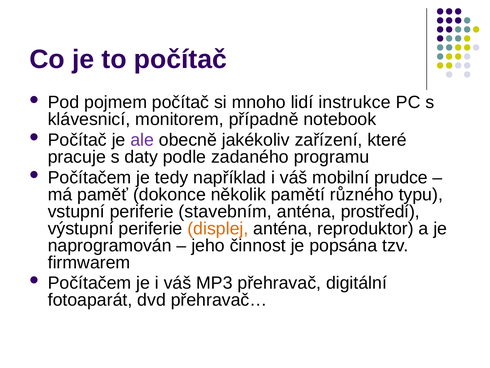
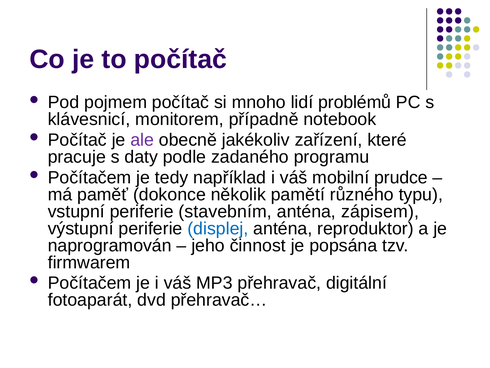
instrukce: instrukce -> problémů (355, 102)
prostředí: prostředí -> zápisem (380, 211)
displej colour: orange -> blue (218, 228)
